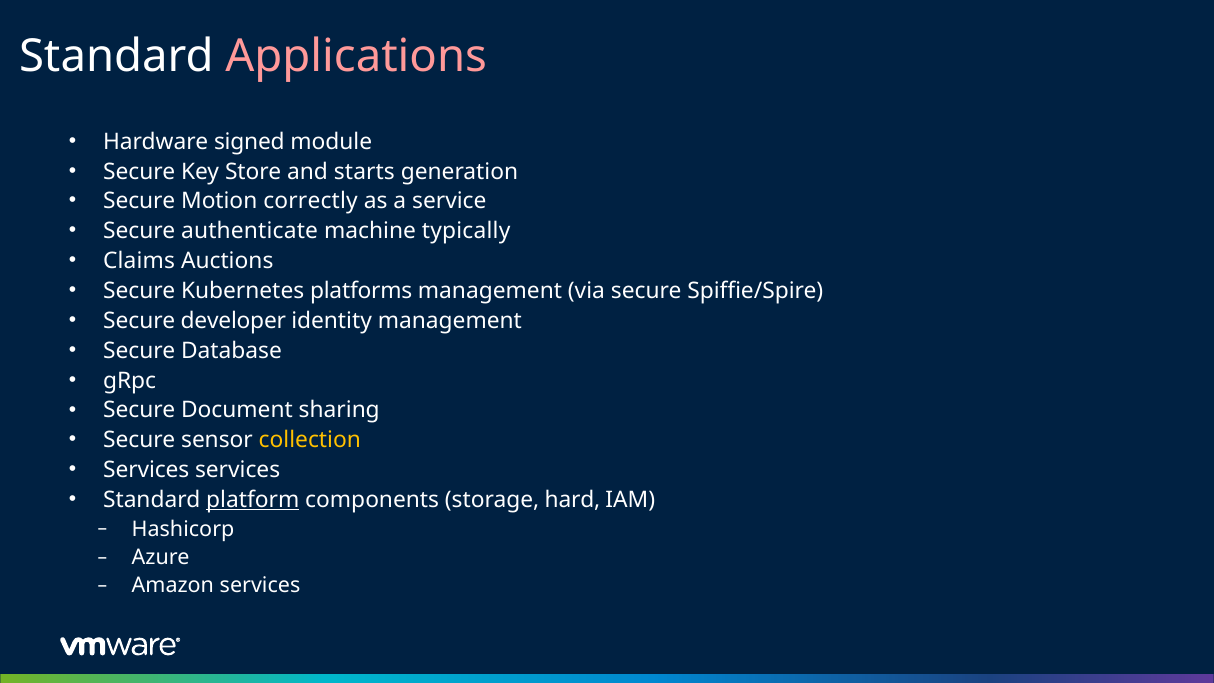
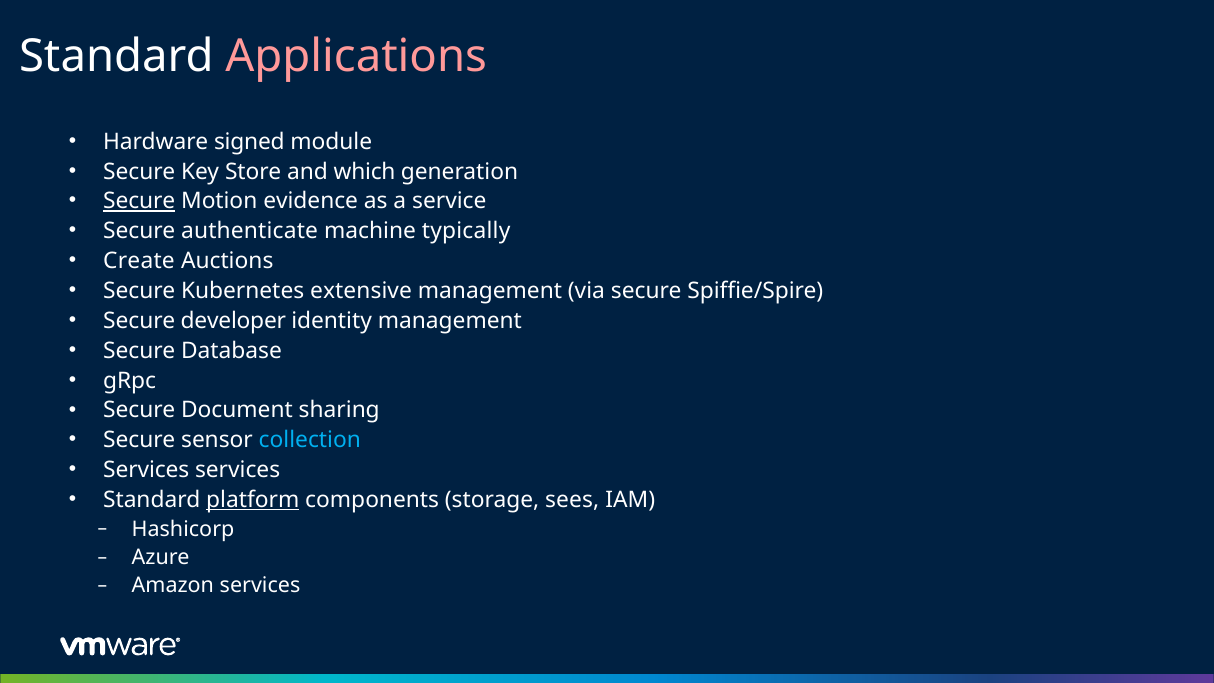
starts: starts -> which (365, 172)
Secure underline: none -> present (139, 201)
correctly: correctly -> evidence (311, 201)
Claims: Claims -> Create (139, 261)
platforms: platforms -> extensive (361, 291)
collection colour: yellow -> light blue (310, 440)
hard: hard -> sees (572, 500)
